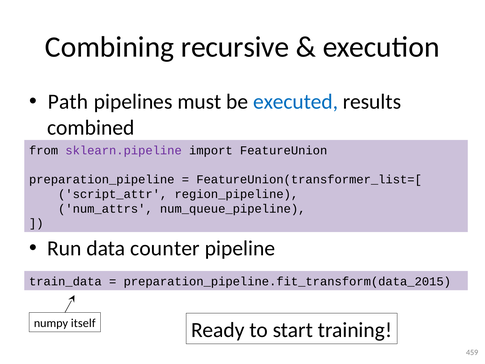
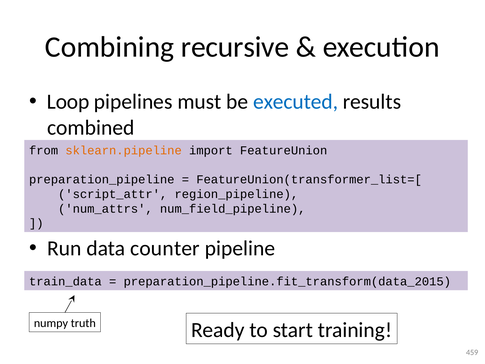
Path: Path -> Loop (68, 102)
sklearn.pipeline colour: purple -> orange (124, 150)
num_queue_pipeline: num_queue_pipeline -> num_field_pipeline (233, 209)
itself: itself -> truth (83, 323)
